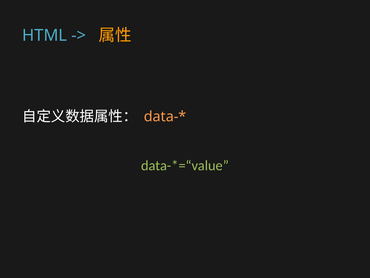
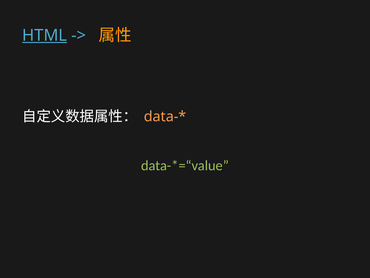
HTML underline: none -> present (45, 35)
